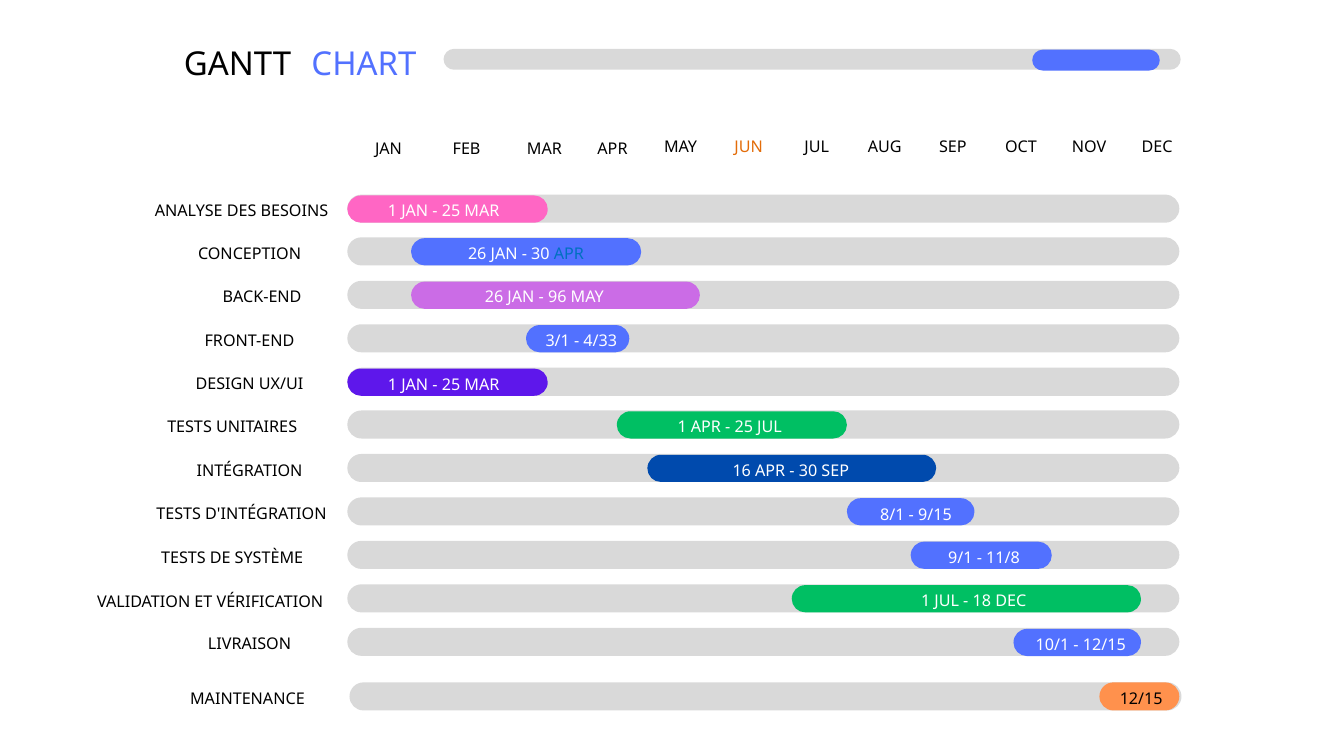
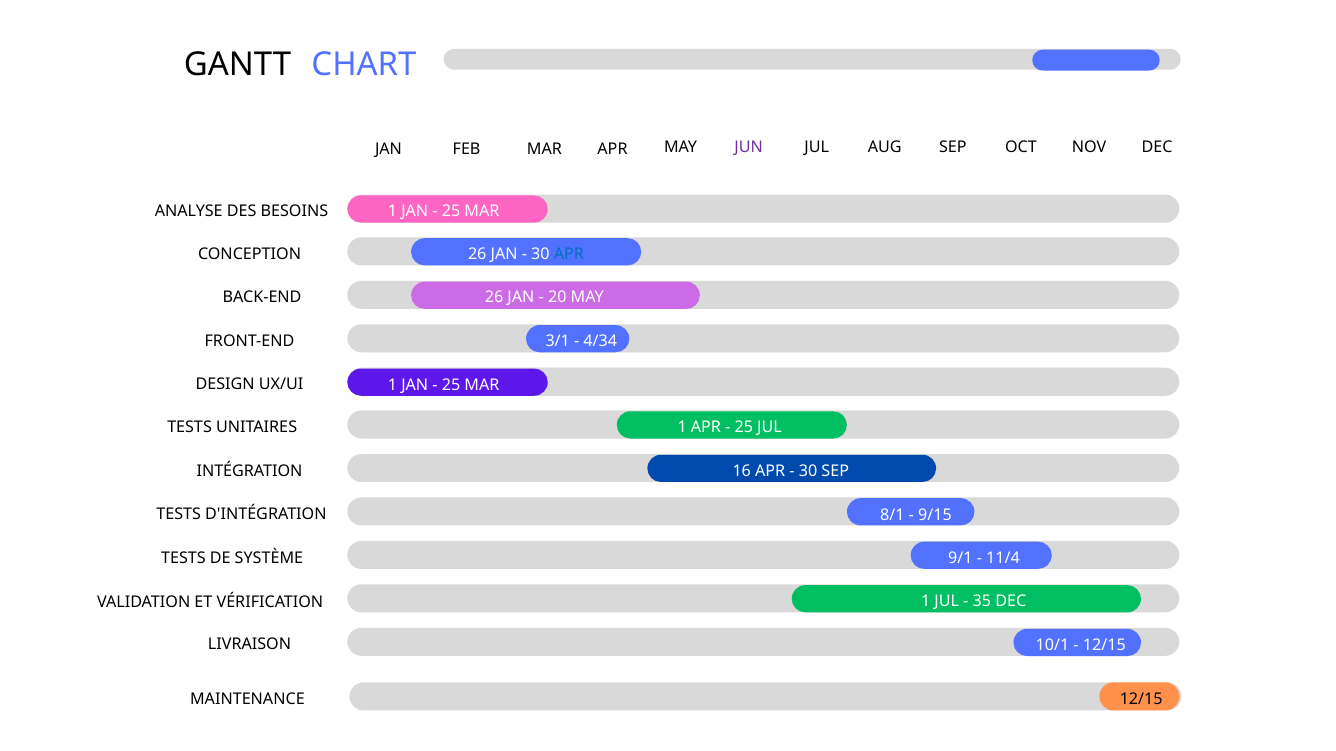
JUN colour: orange -> purple (749, 148)
96: 96 -> 20 (557, 297)
4/33: 4/33 -> 4/34 (600, 341)
11/8: 11/8 -> 11/4 (1003, 559)
18: 18 -> 35 (982, 602)
